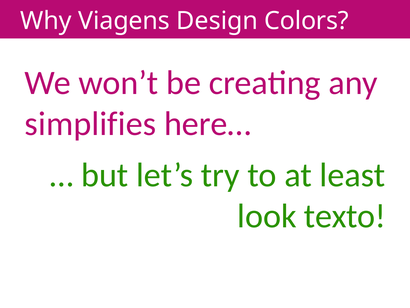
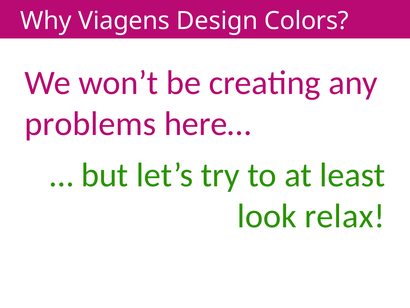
simplifies: simplifies -> problems (90, 124)
texto: texto -> relax (345, 216)
